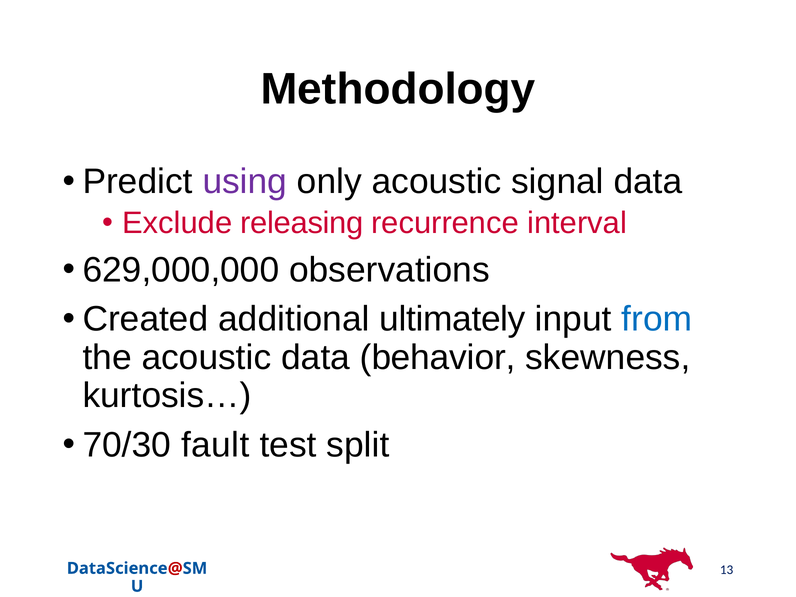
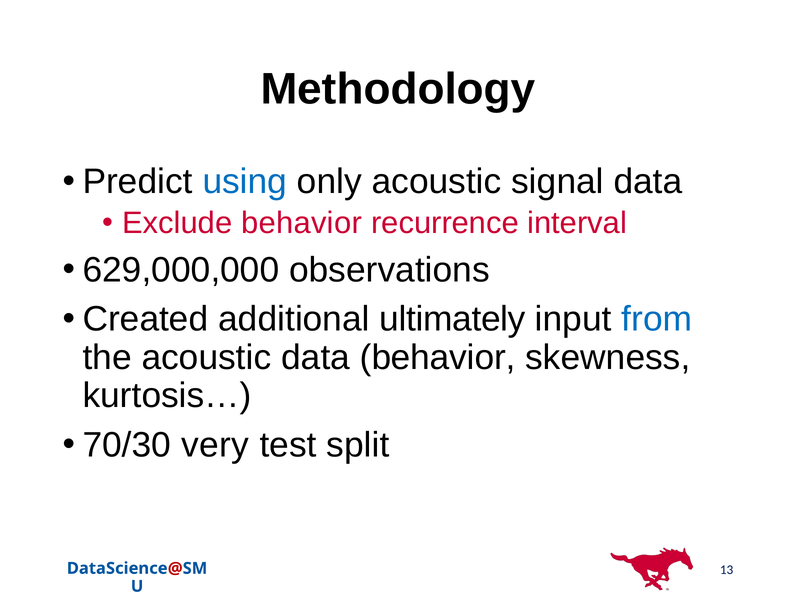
using colour: purple -> blue (245, 182)
Exclude releasing: releasing -> behavior (302, 223)
fault: fault -> very (215, 445)
